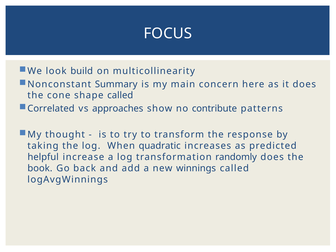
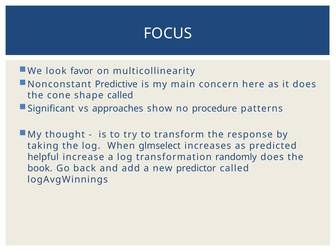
build: build -> favor (82, 71)
Summary: Summary -> Predictive (116, 84)
Correlated: Correlated -> Significant (51, 108)
contribute: contribute -> procedure (214, 108)
quadratic: quadratic -> glmselect (160, 146)
winnings: winnings -> predictor (196, 168)
